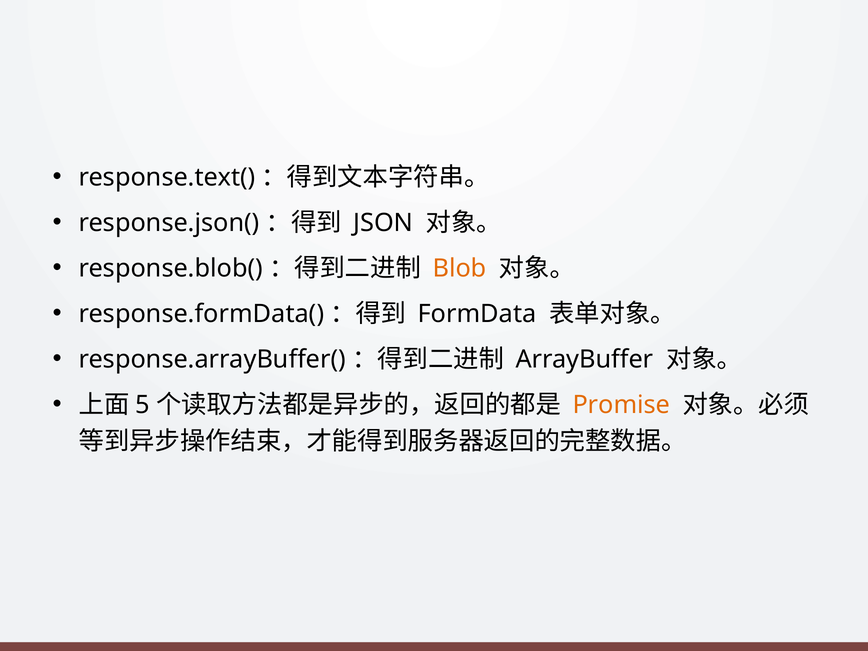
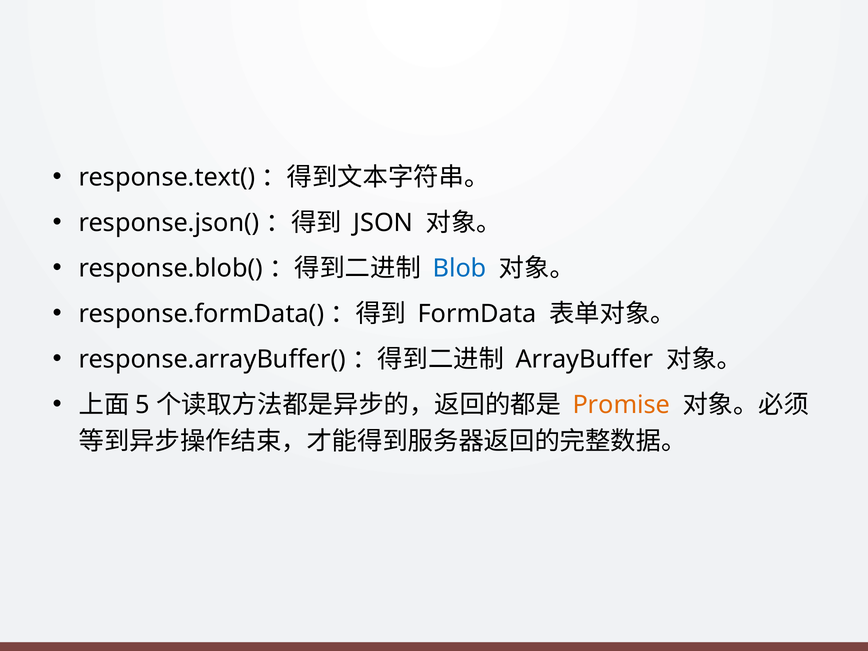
Blob colour: orange -> blue (459, 268)
